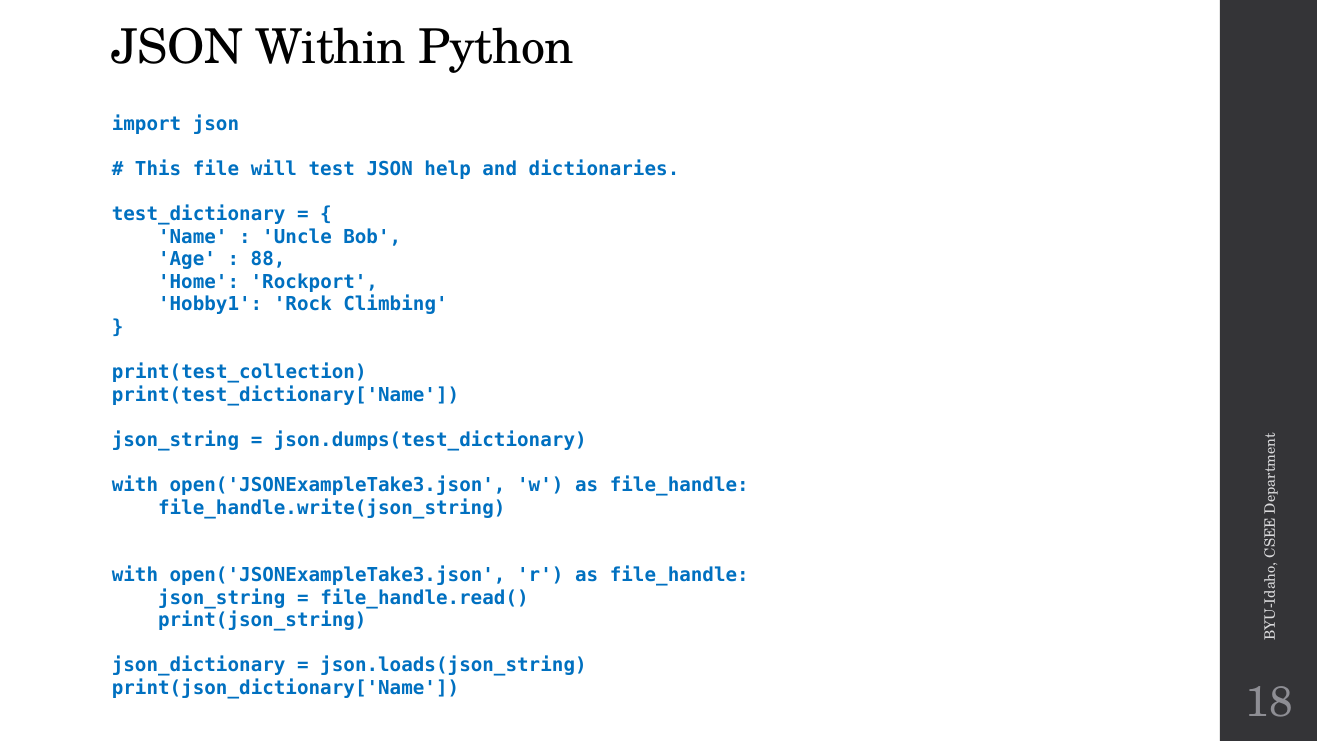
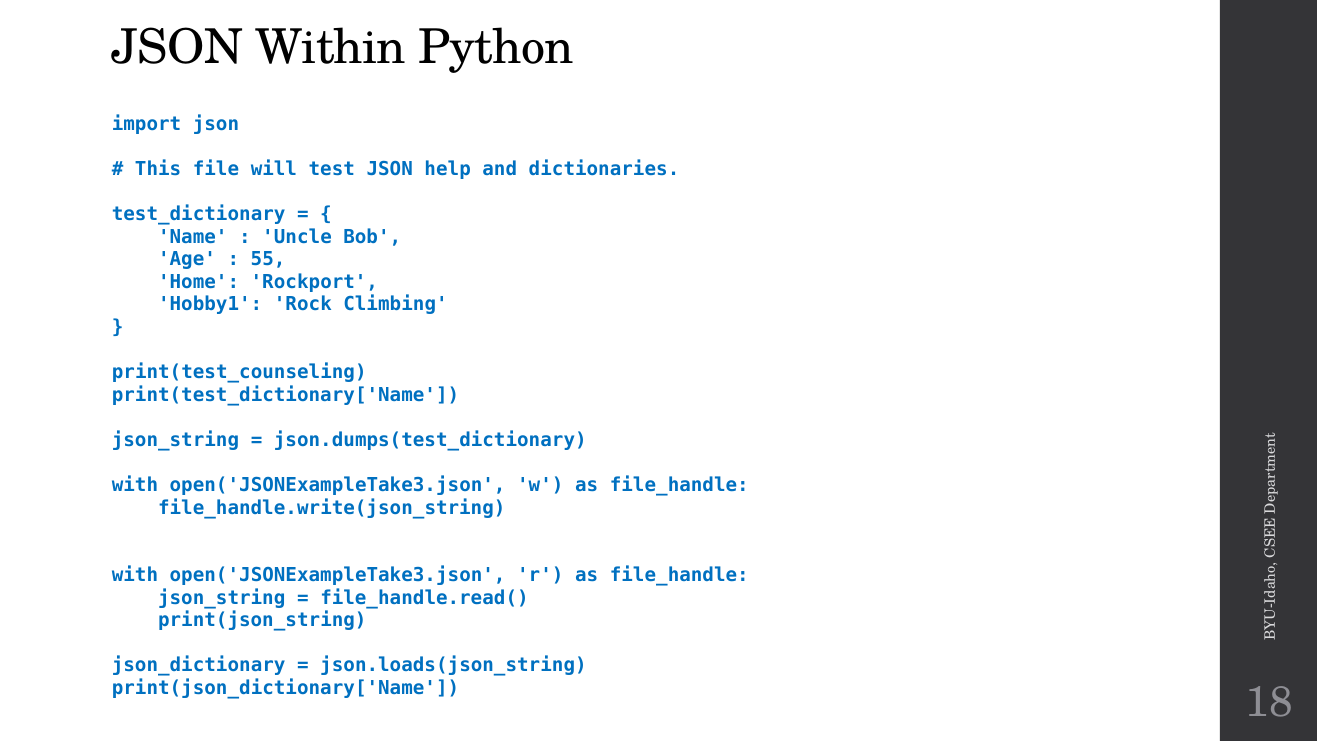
88: 88 -> 55 (268, 259)
print(test_collection: print(test_collection -> print(test_counseling (239, 372)
